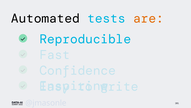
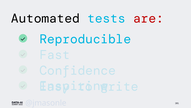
are colour: orange -> red (148, 18)
